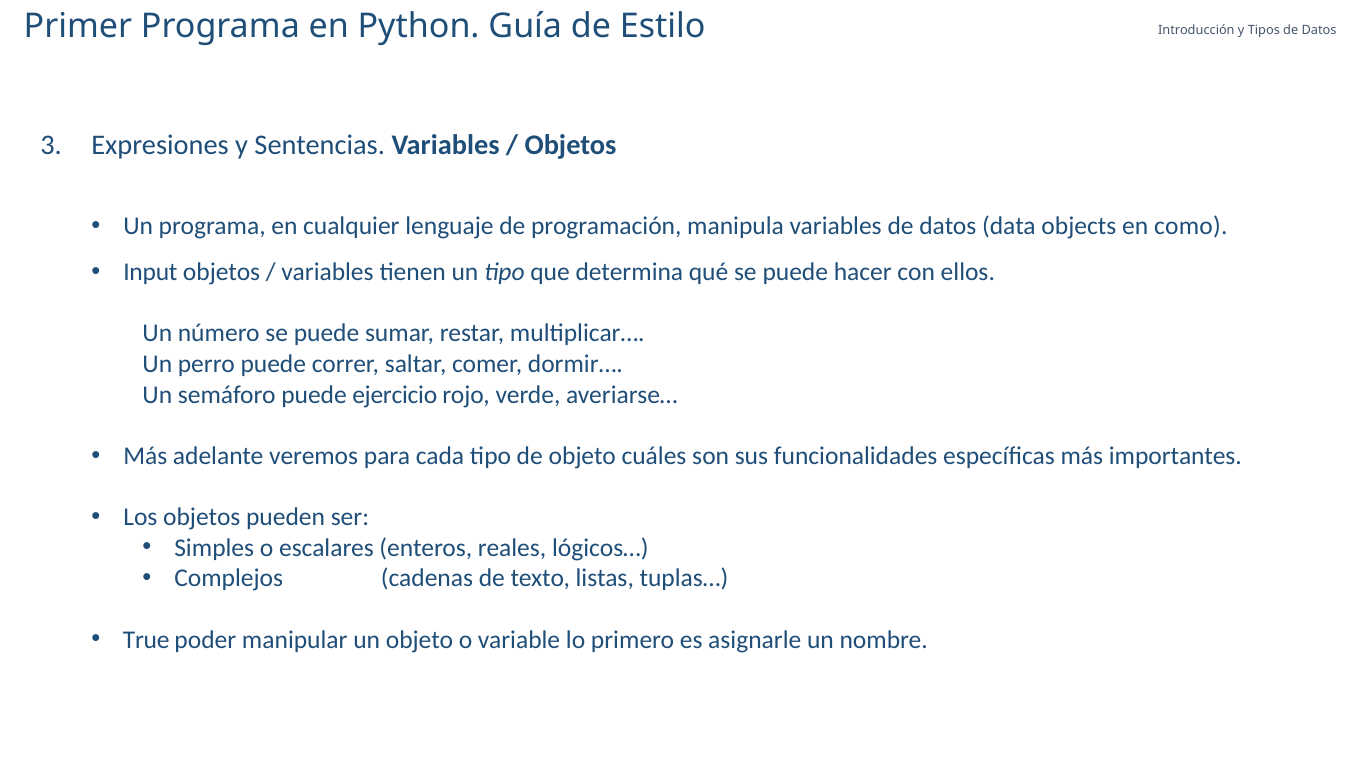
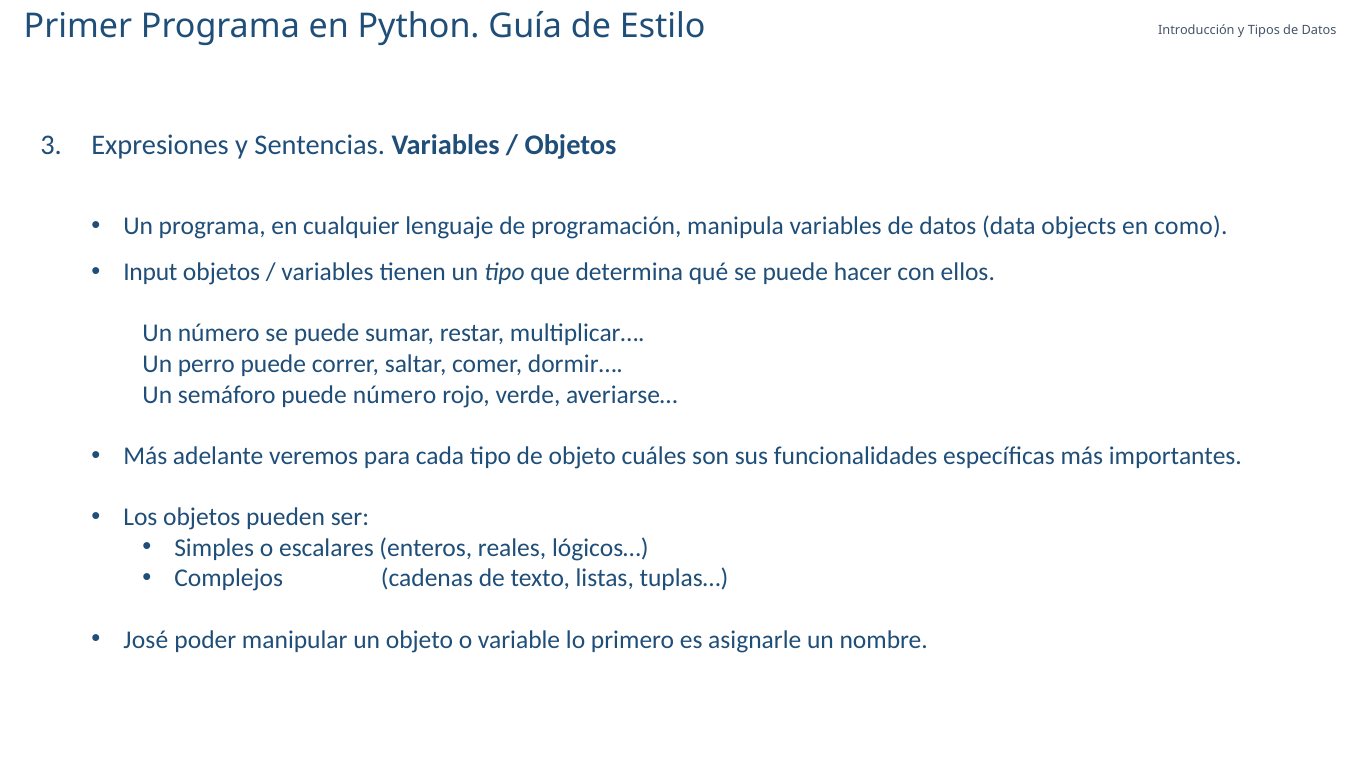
puede ejercicio: ejercicio -> número (395, 394)
True: True -> José (146, 639)
